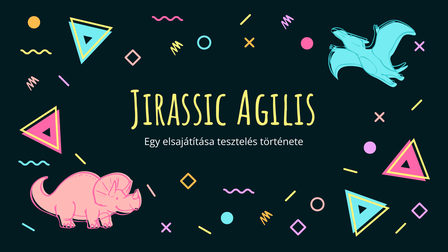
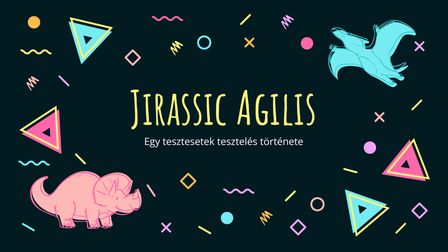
elsajátítása: elsajátítása -> tesztesetek (189, 142)
